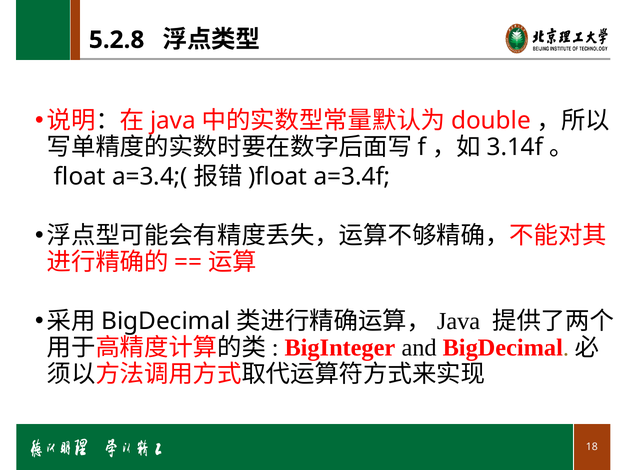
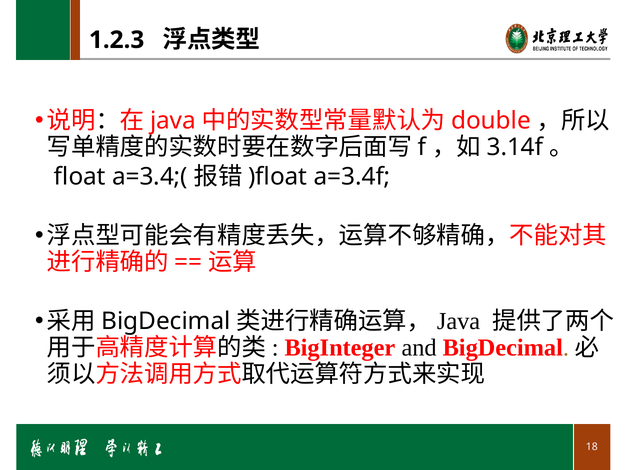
5.2.8: 5.2.8 -> 1.2.3 (117, 40)
